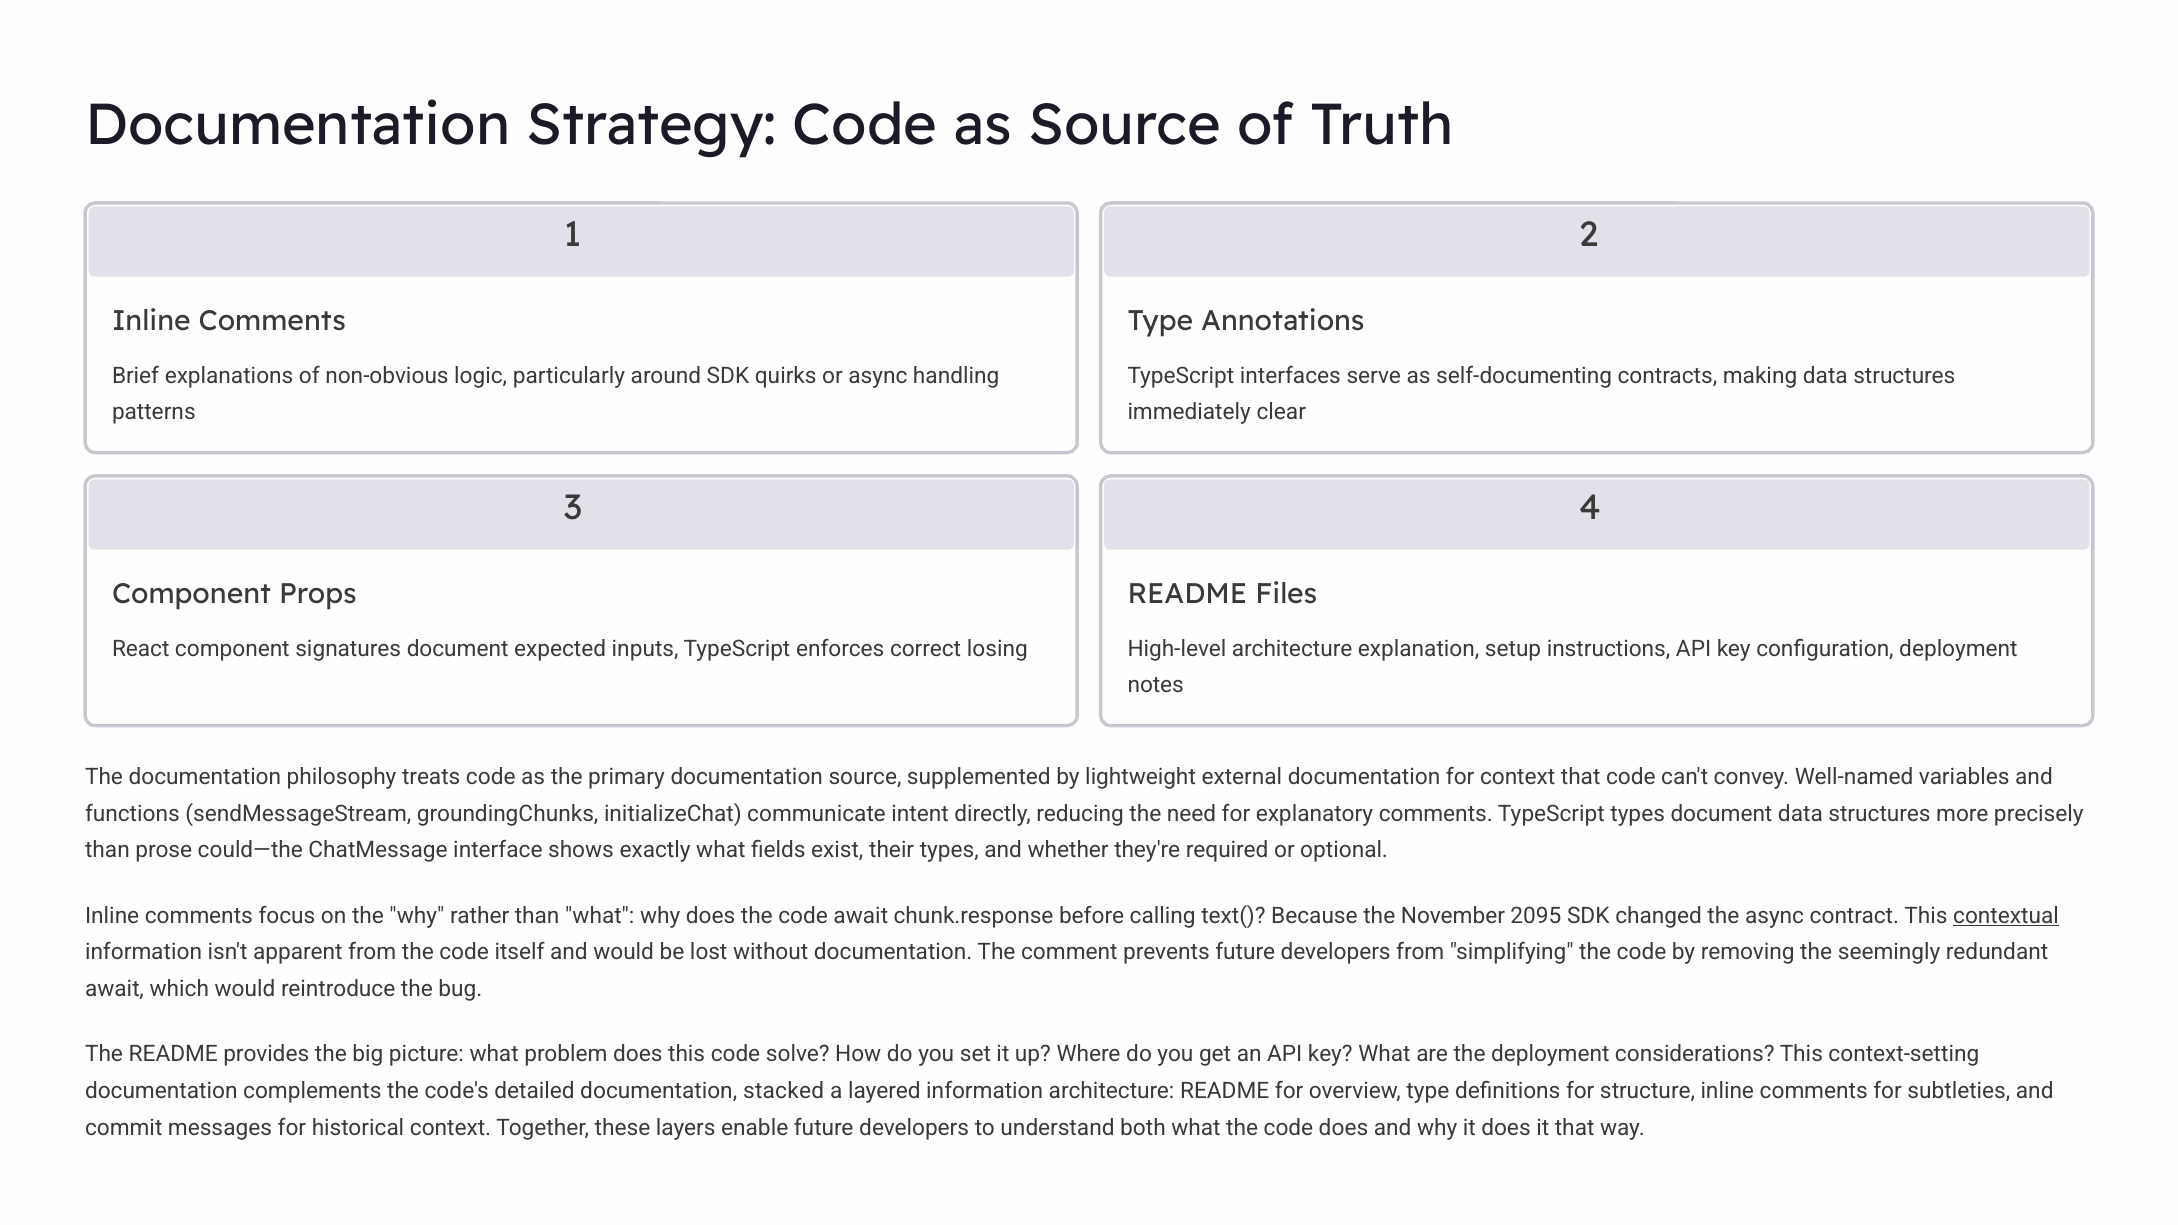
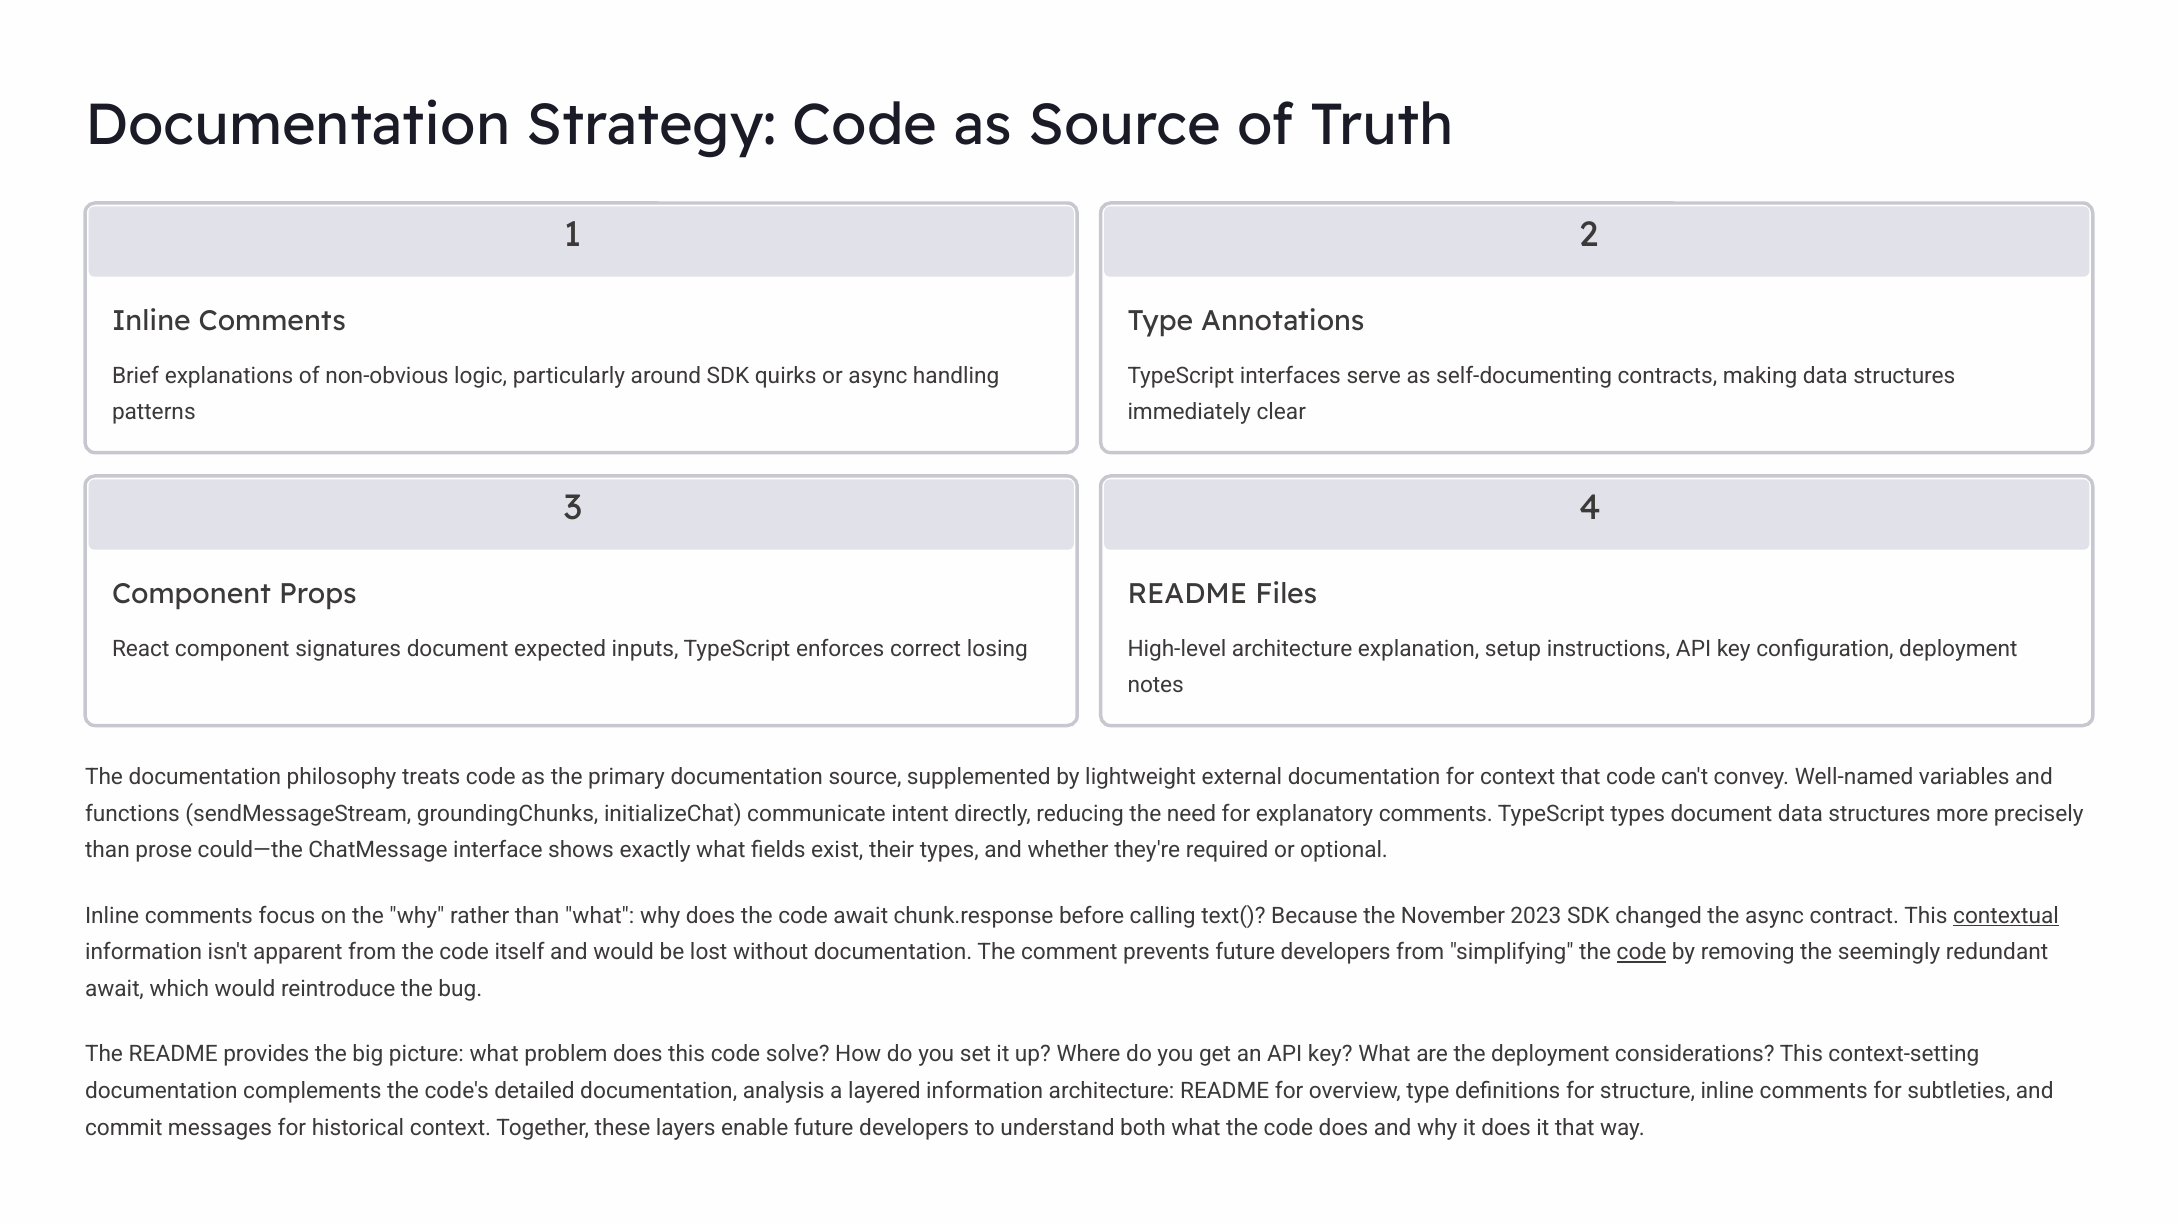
2095: 2095 -> 2023 (1536, 916)
code underline: none -> present (1642, 953)
stacked: stacked -> analysis (784, 1091)
